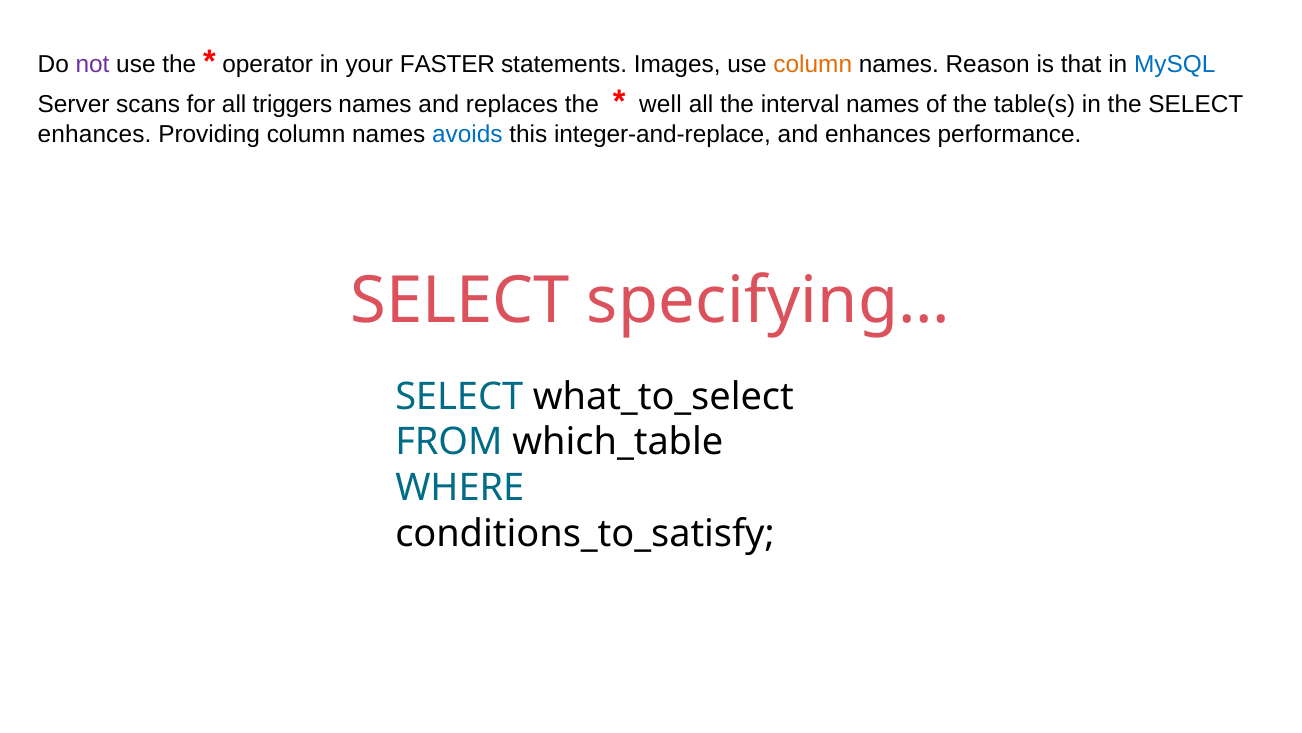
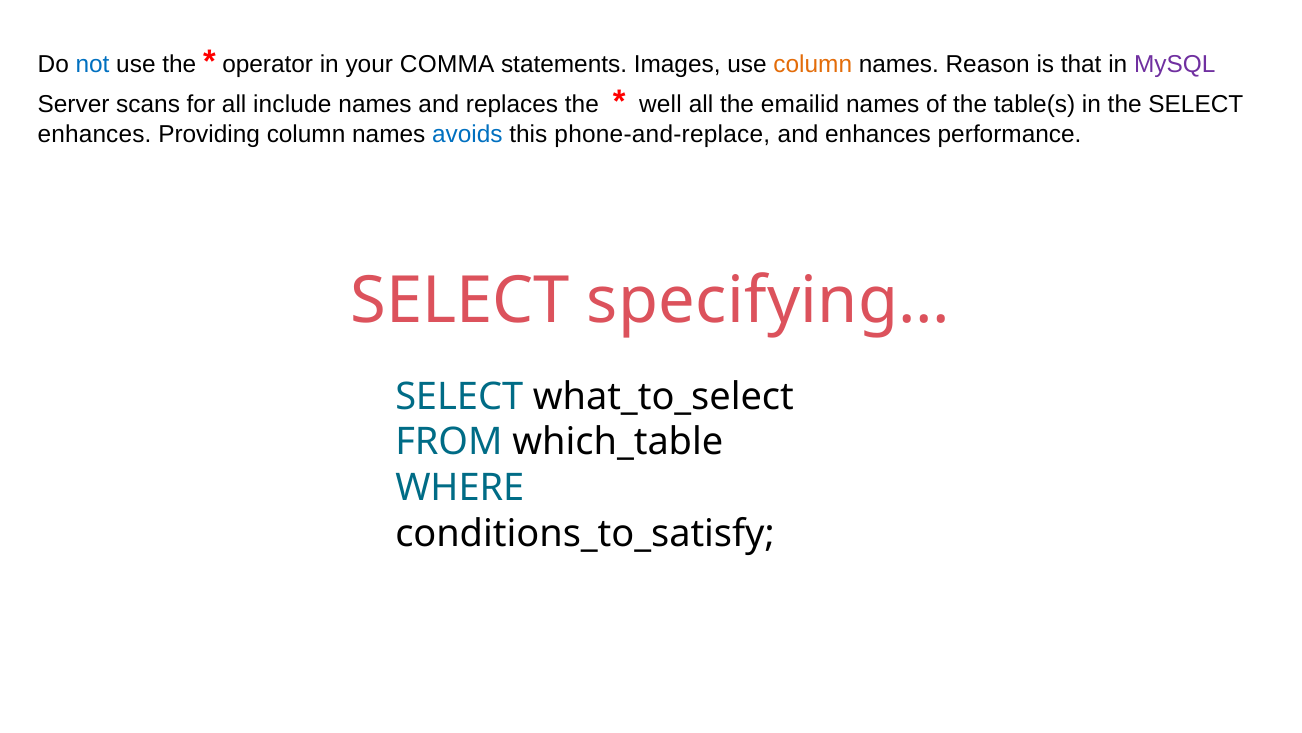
not colour: purple -> blue (93, 65)
FASTER: FASTER -> COMMA (447, 65)
MySQL colour: blue -> purple (1175, 65)
triggers: triggers -> include (292, 104)
interval: interval -> emailid (800, 104)
integer-and-replace: integer-and-replace -> phone-and-replace (662, 135)
